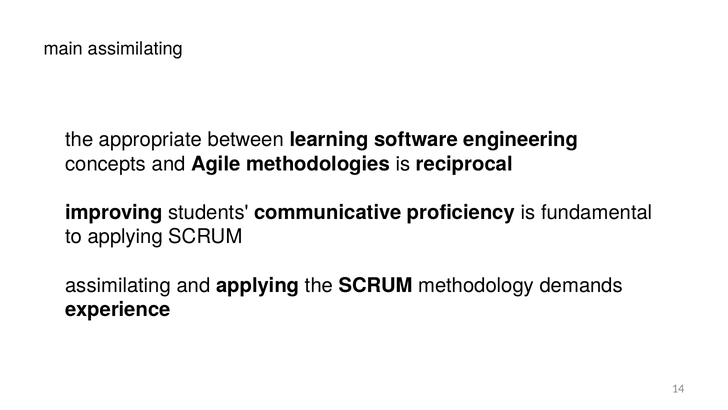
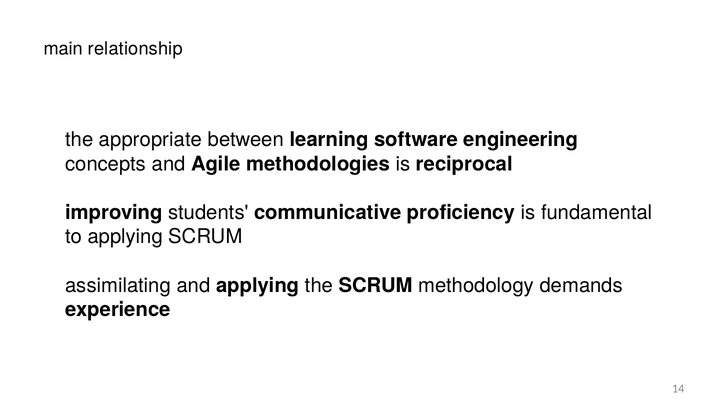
main assimilating: assimilating -> relationship (135, 49)
